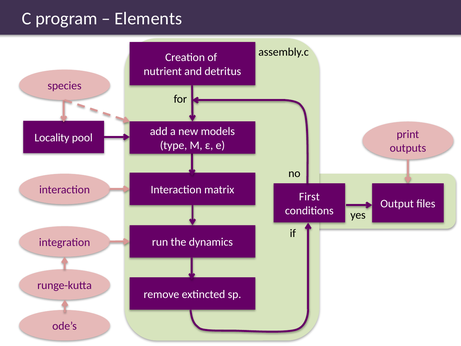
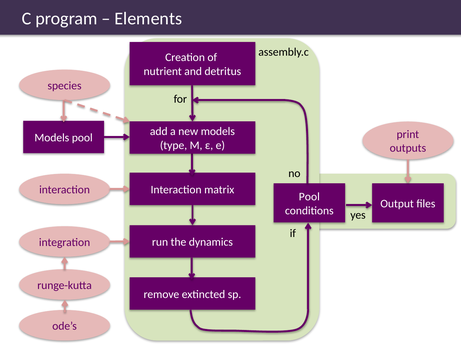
Locality: Locality -> Models (52, 138)
First: First -> Pool (309, 197)
